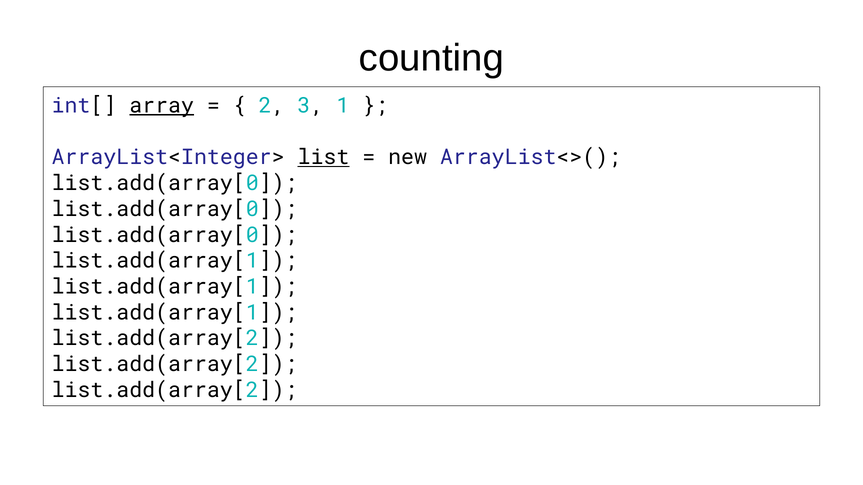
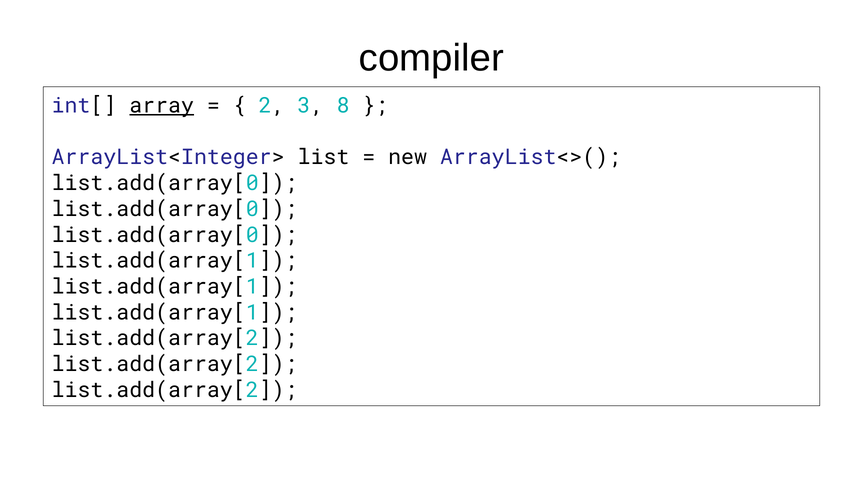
counting: counting -> compiler (431, 58)
1: 1 -> 8 (343, 106)
list underline: present -> none (323, 157)
